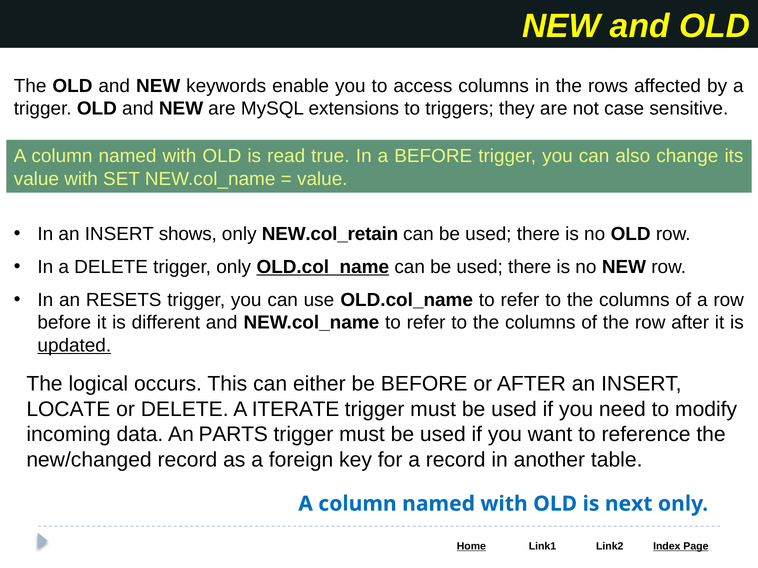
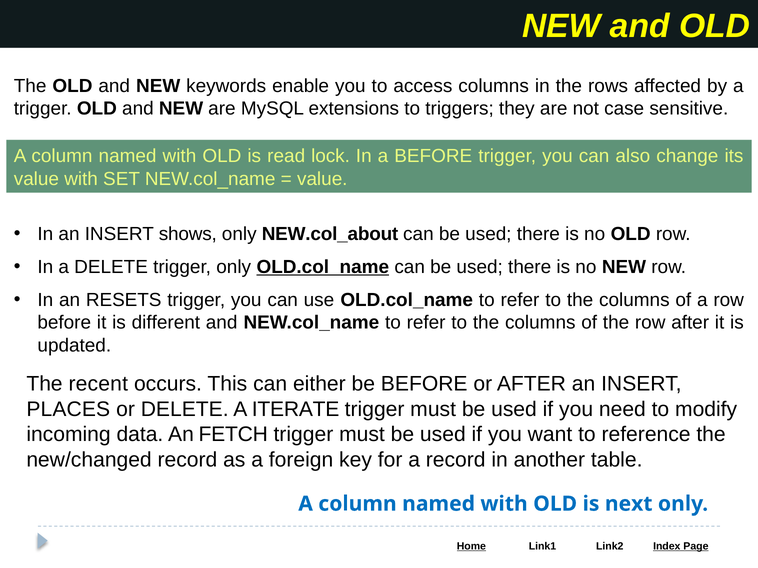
true: true -> lock (331, 156)
NEW.col_retain: NEW.col_retain -> NEW.col_about (330, 234)
updated underline: present -> none (74, 346)
logical: logical -> recent (98, 384)
LOCATE: LOCATE -> PLACES (68, 409)
PARTS: PARTS -> FETCH (233, 435)
